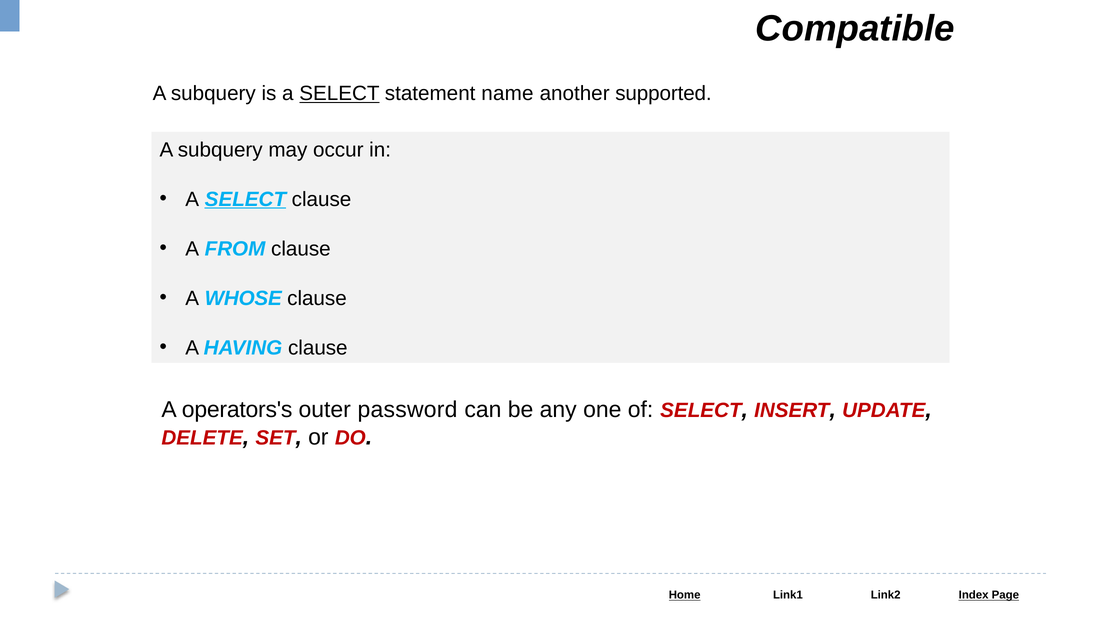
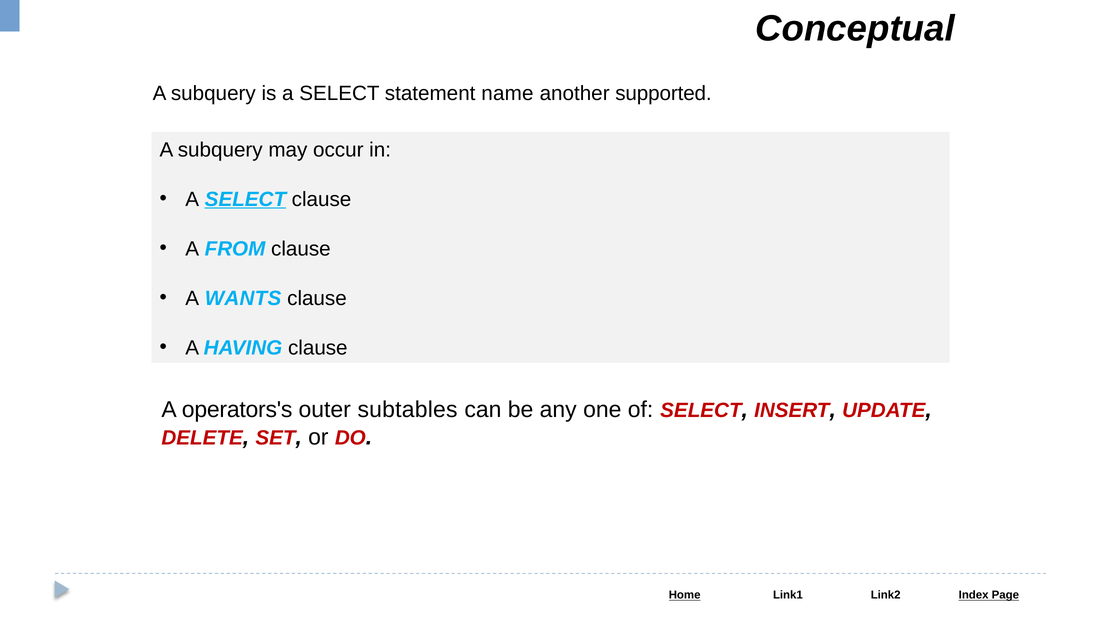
Compatible: Compatible -> Conceptual (855, 29)
SELECT underline: present -> none (339, 94)
WHOSE: WHOSE -> WANTS (243, 298)
password: password -> subtables (408, 410)
